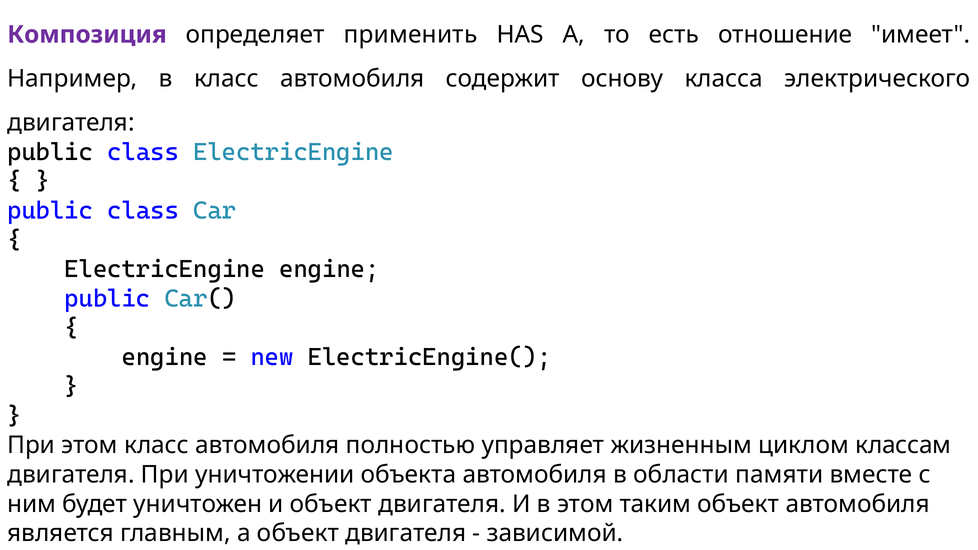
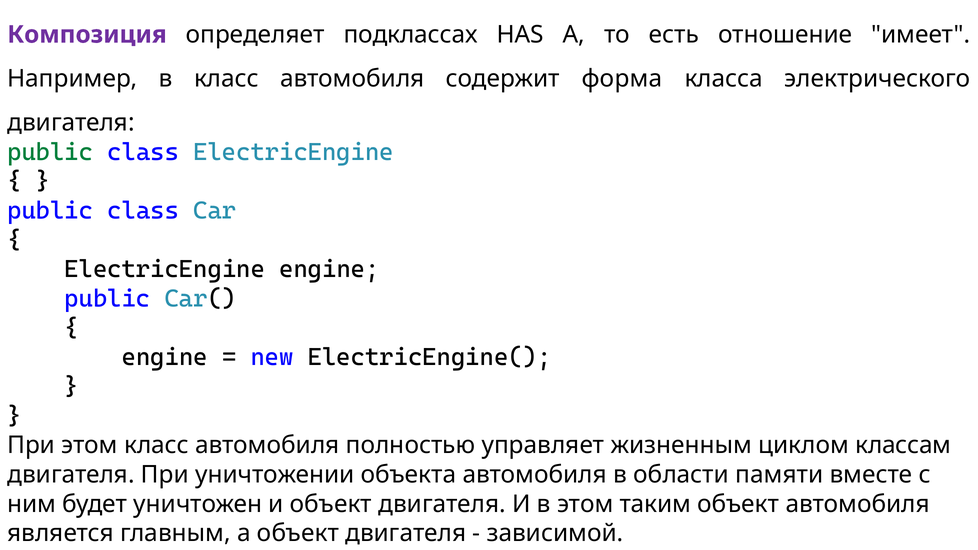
применить: применить -> подклассах (411, 35)
основу: основу -> форма (622, 79)
public colour: black -> green (50, 152)
